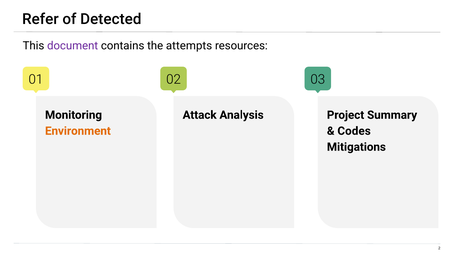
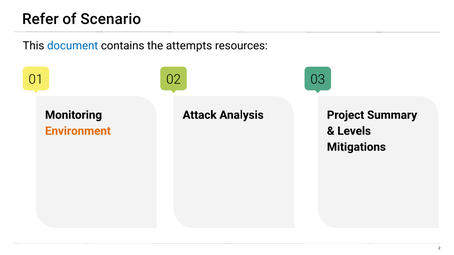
Detected: Detected -> Scenario (111, 19)
document colour: purple -> blue (73, 46)
Codes: Codes -> Levels (354, 131)
